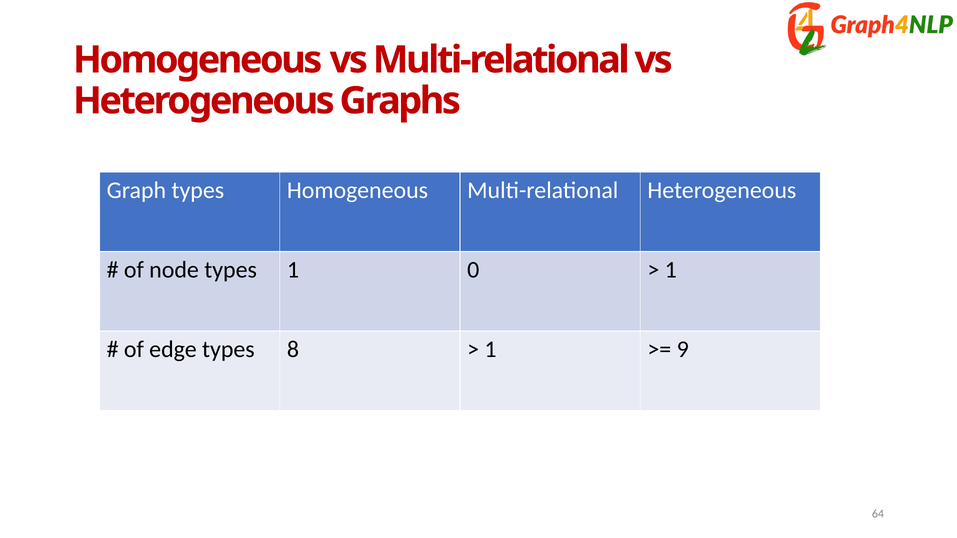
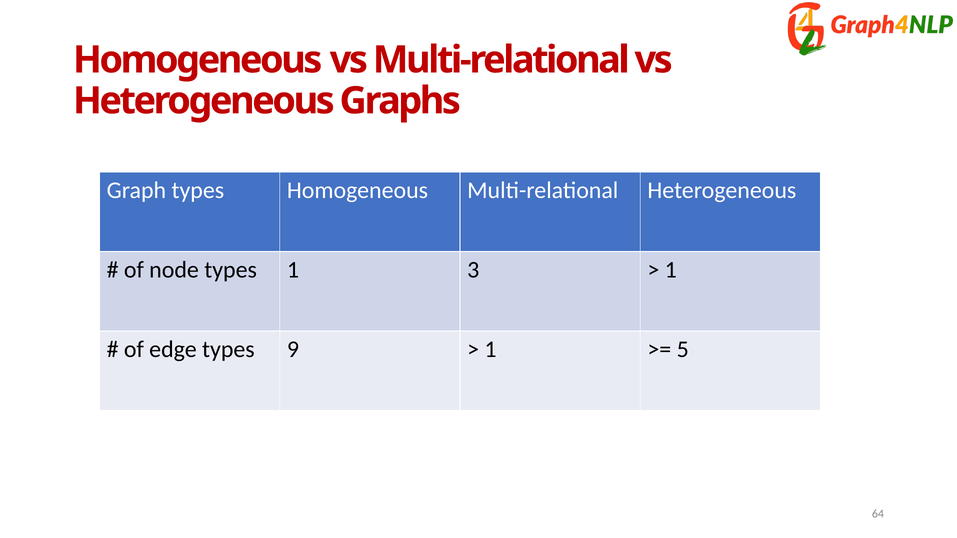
0: 0 -> 3 (473, 270)
8: 8 -> 9 (293, 350)
9: 9 -> 5 (683, 350)
